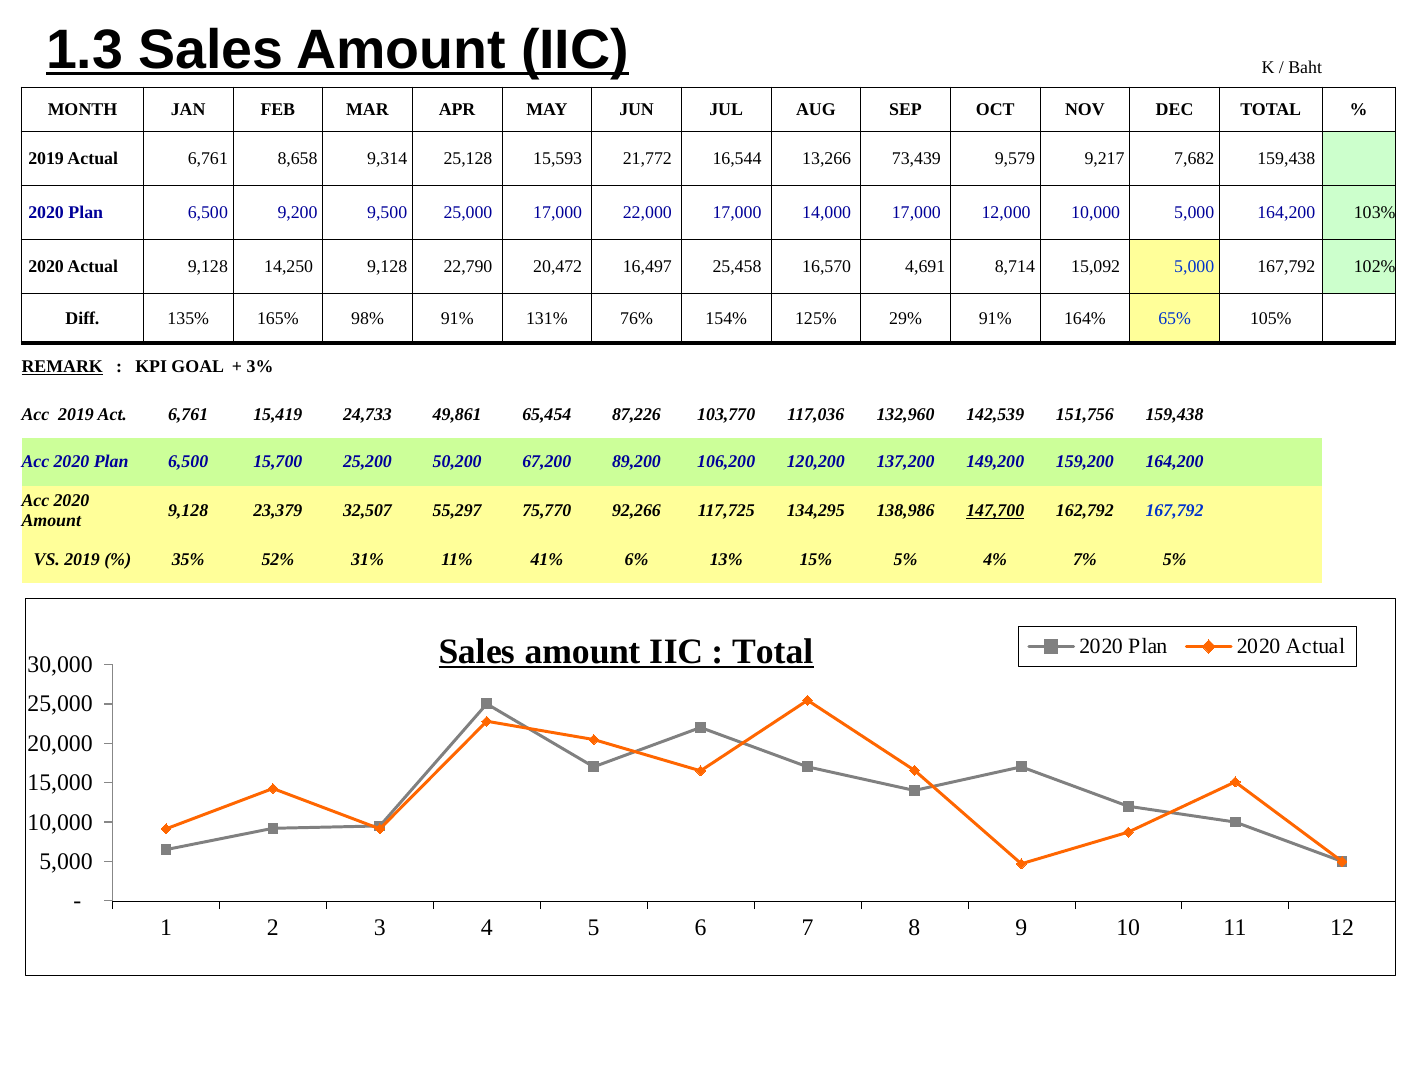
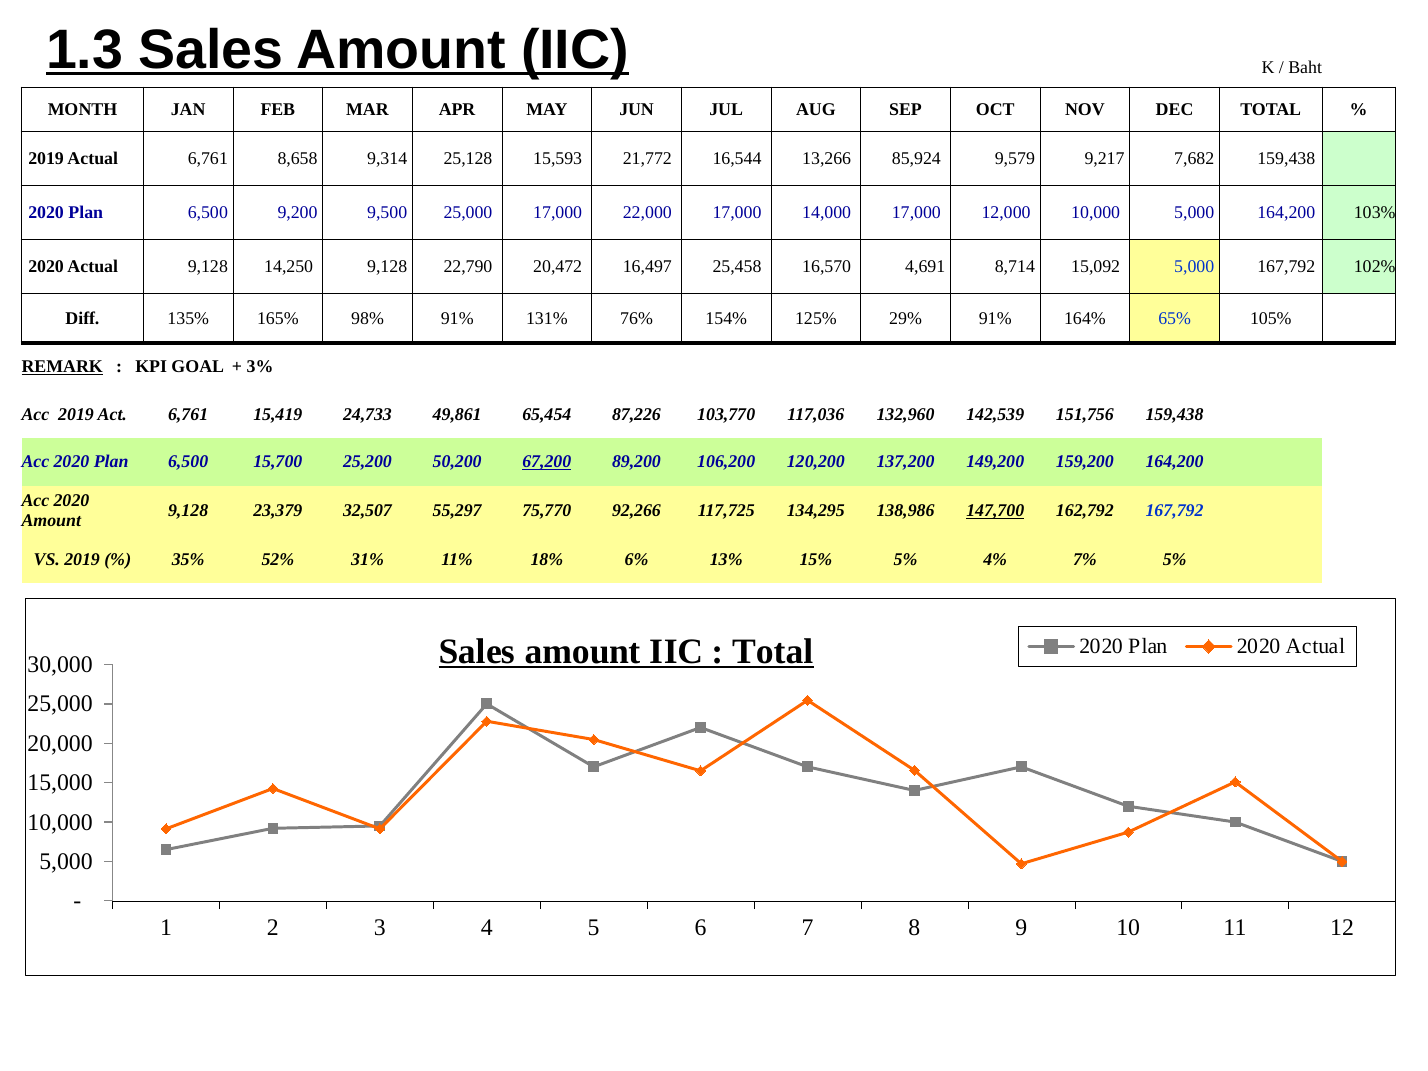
73,439: 73,439 -> 85,924 (916, 158)
67,200 underline: none -> present (547, 462)
41%: 41% -> 18% (547, 559)
